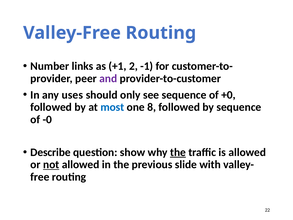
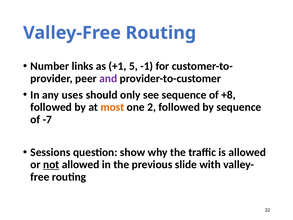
2: 2 -> 5 (133, 66)
+0: +0 -> +8 (228, 95)
most colour: blue -> orange (112, 107)
8: 8 -> 2 (152, 107)
-0: -0 -> -7 (47, 119)
Describe: Describe -> Sessions (50, 152)
the underline: present -> none (178, 152)
